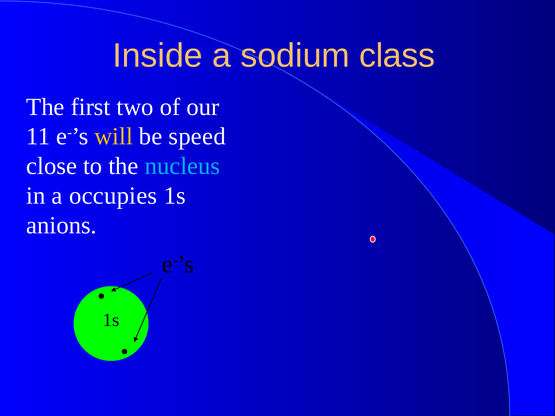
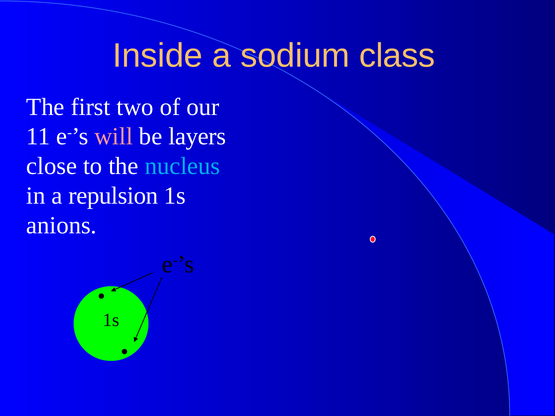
will colour: yellow -> pink (114, 137)
speed: speed -> layers (197, 137)
occupies: occupies -> repulsion (113, 196)
